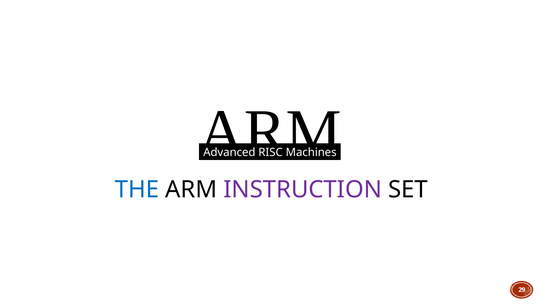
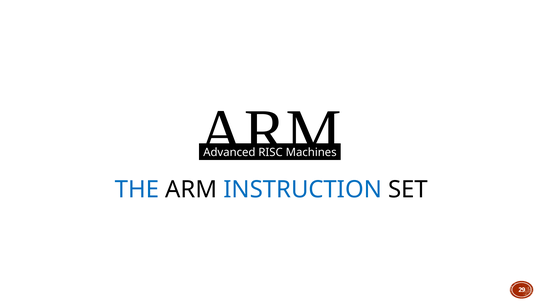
INSTRUCTION colour: purple -> blue (303, 189)
